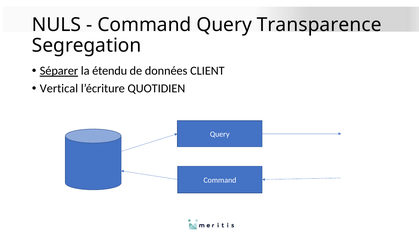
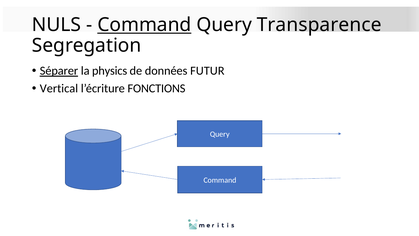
Command underline: none -> present (144, 25)
étendu: étendu -> physics (110, 71)
CLIENT: CLIENT -> FUTUR (207, 71)
QUOTIDIEN: QUOTIDIEN -> FONCTIONS (156, 88)
